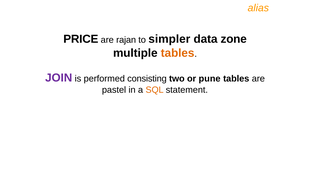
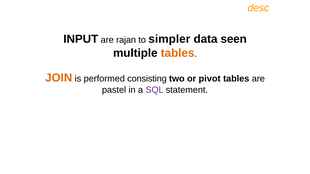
alias: alias -> desc (258, 8)
PRICE: PRICE -> INPUT (81, 39)
zone: zone -> seen (234, 39)
JOIN colour: purple -> orange (59, 78)
pune: pune -> pivot (210, 79)
SQL colour: orange -> purple (155, 90)
